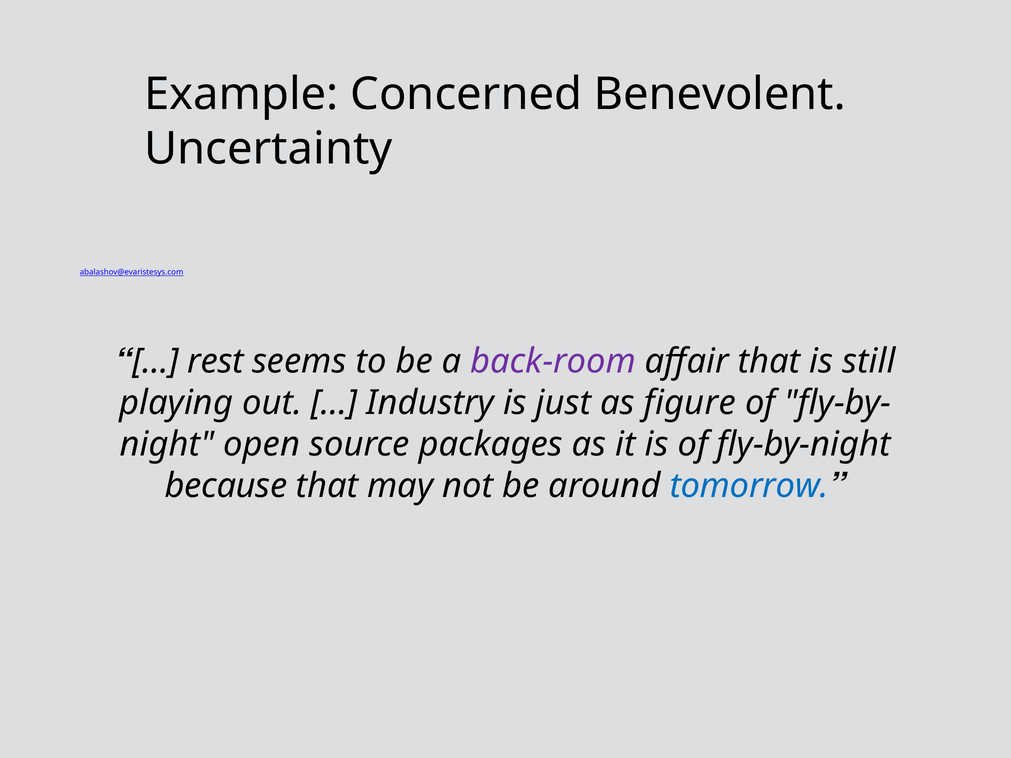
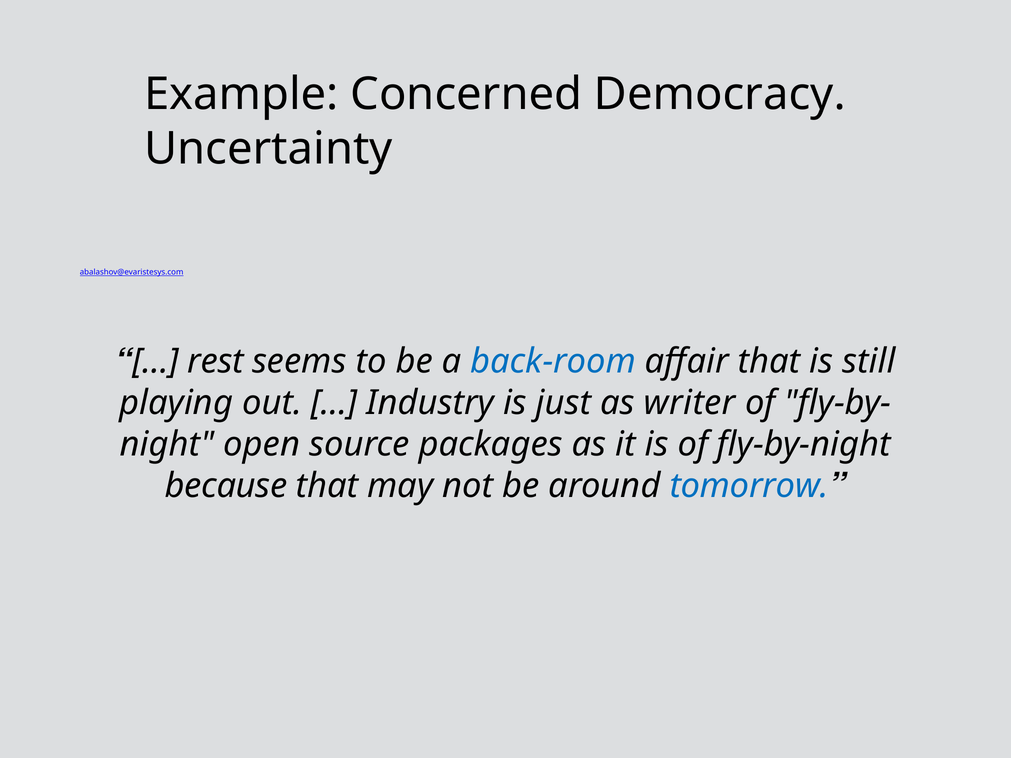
Benevolent: Benevolent -> Democracy (720, 94)
back-room colour: purple -> blue (553, 362)
figure: figure -> writer (690, 403)
